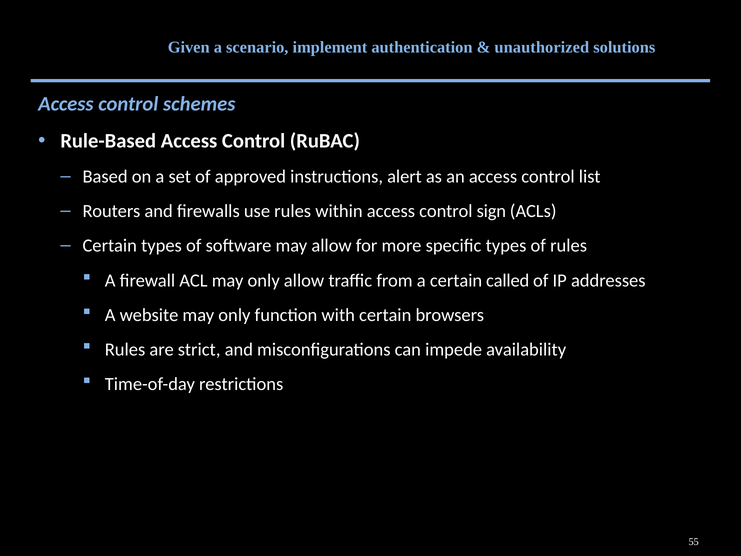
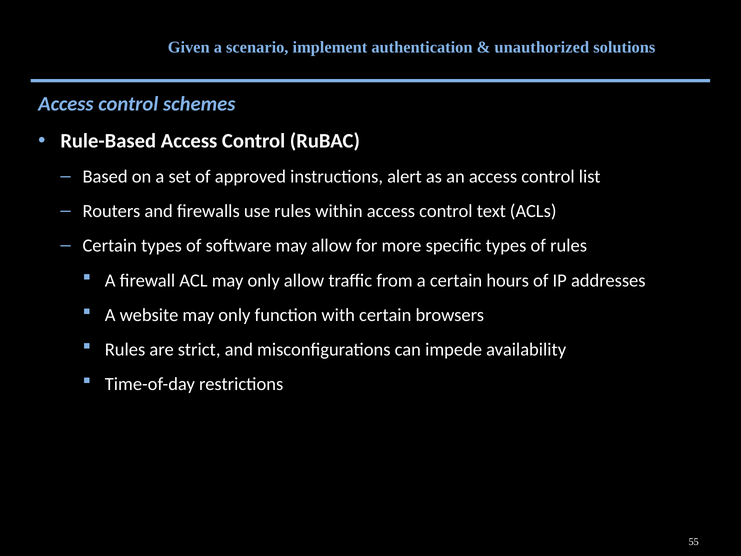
sign: sign -> text (491, 211)
called: called -> hours (508, 280)
